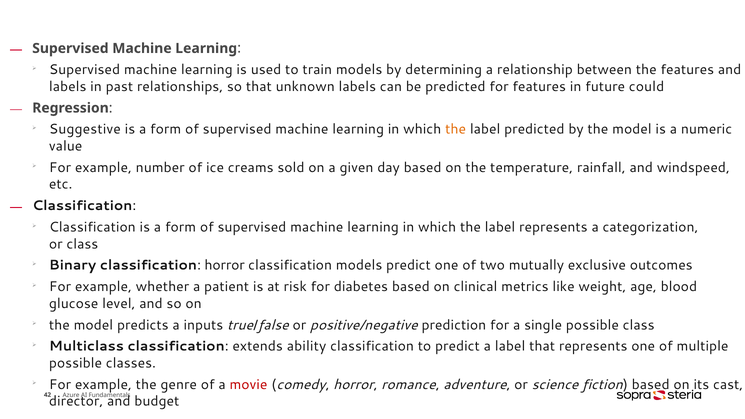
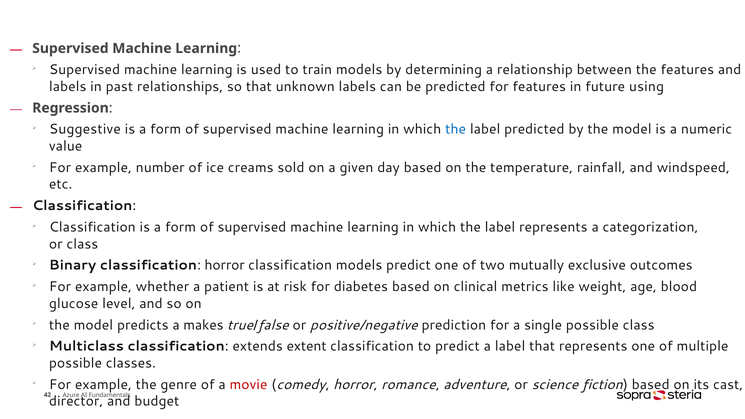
could: could -> using (647, 87)
the colour: orange -> blue (456, 129)
inputs: inputs -> makes (203, 325)
ability: ability -> extent (307, 346)
